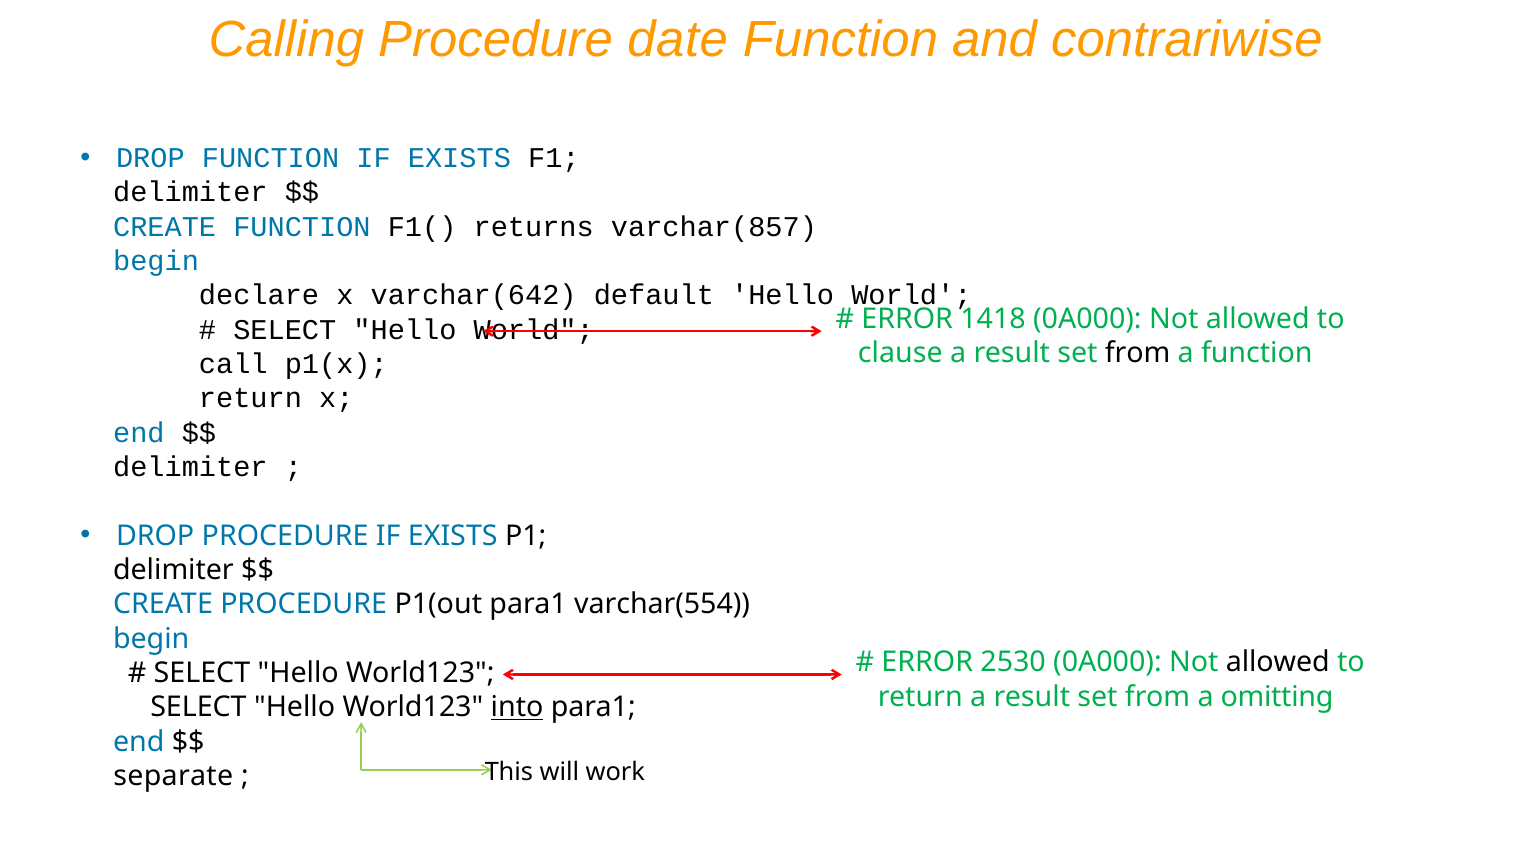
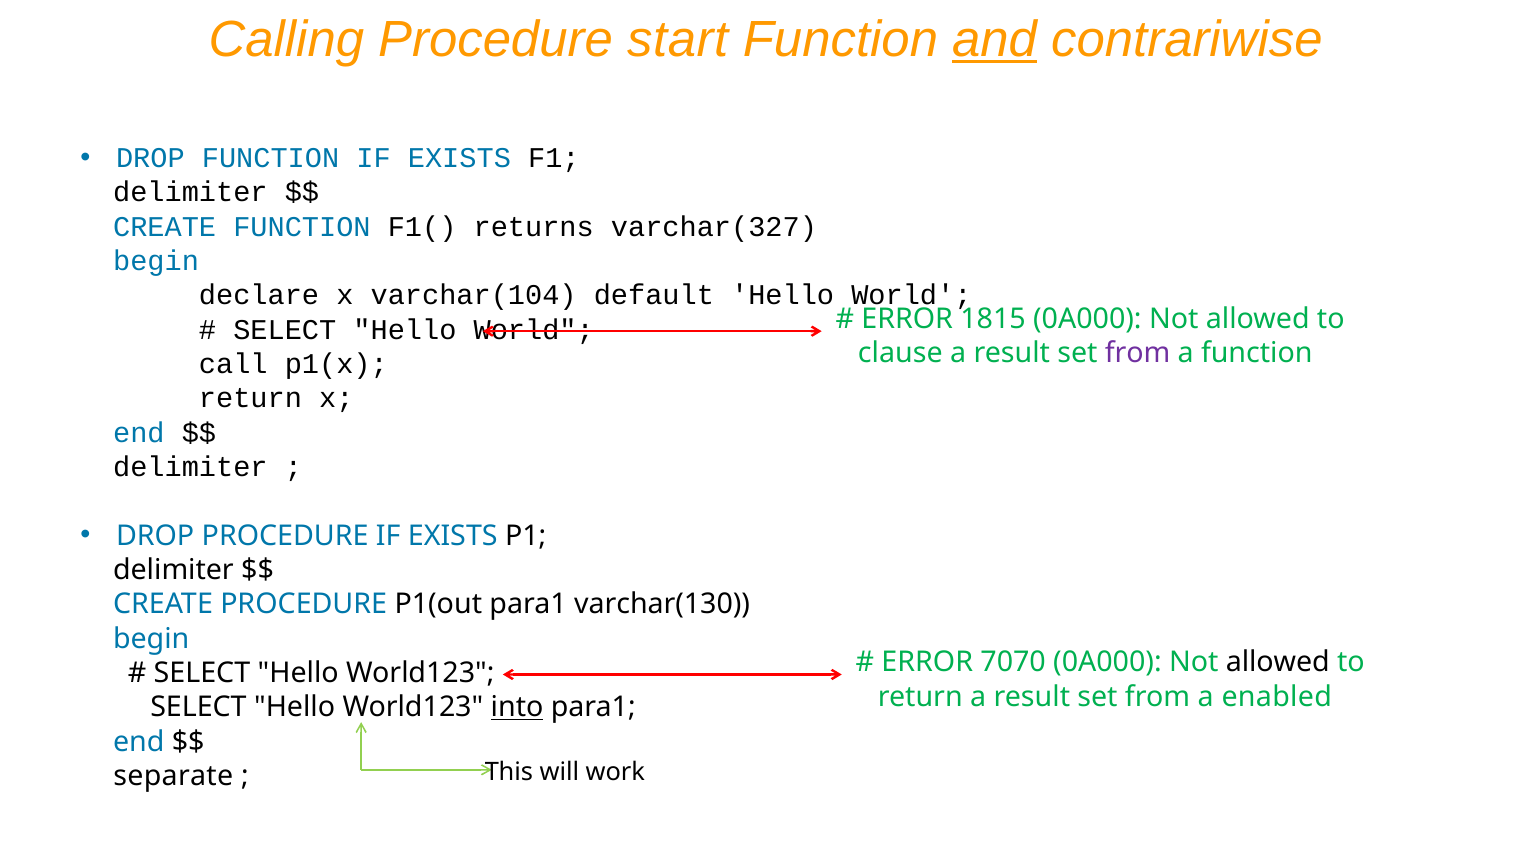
date: date -> start (678, 40)
and underline: none -> present (995, 40)
varchar(857: varchar(857 -> varchar(327 (714, 227)
varchar(642: varchar(642 -> varchar(104 (474, 296)
1418: 1418 -> 1815 (993, 319)
from colour: black -> purple (1138, 353)
varchar(554: varchar(554 -> varchar(130 (662, 605)
2530: 2530 -> 7070 (1013, 663)
omitting: omitting -> enabled (1277, 697)
